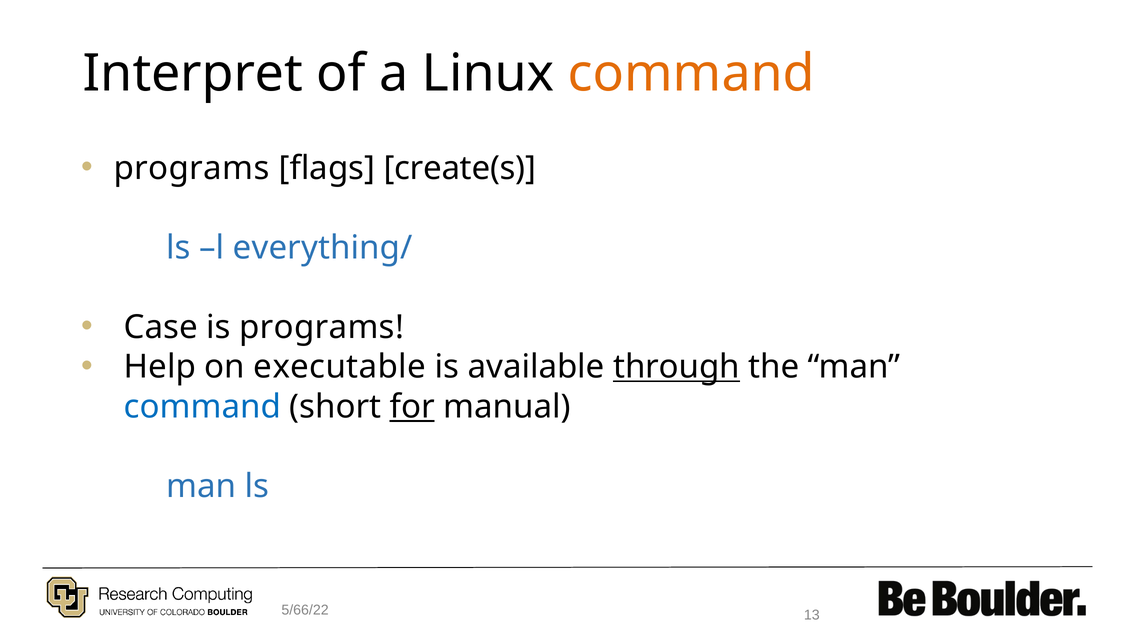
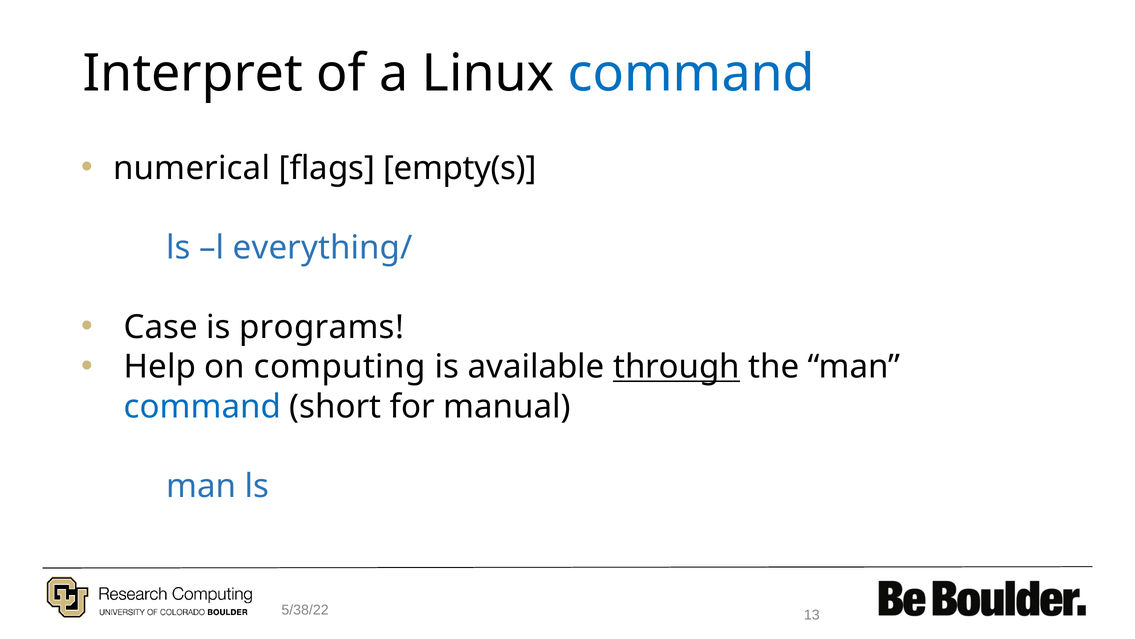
command colour: orange -> blue (691, 73)
programs: programs -> numerical (192, 168)
create(s: create(s -> empty(s (460, 168)
executable: executable -> computing (340, 367)
for underline: present -> none (412, 406)
5/66/22: 5/66/22 -> 5/38/22 (305, 610)
